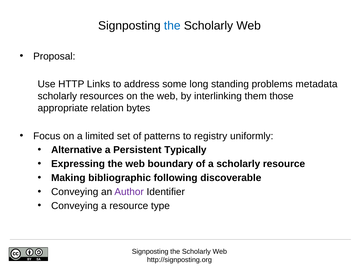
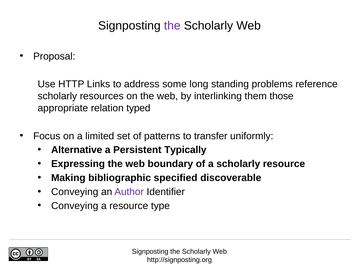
the colour: blue -> purple (172, 26)
metadata: metadata -> reference (317, 84)
bytes: bytes -> typed (138, 108)
registry: registry -> transfer (211, 136)
following: following -> specified (176, 178)
